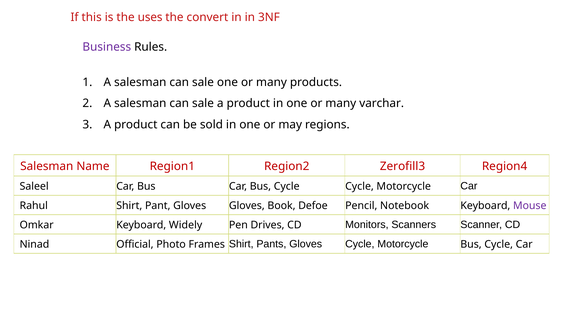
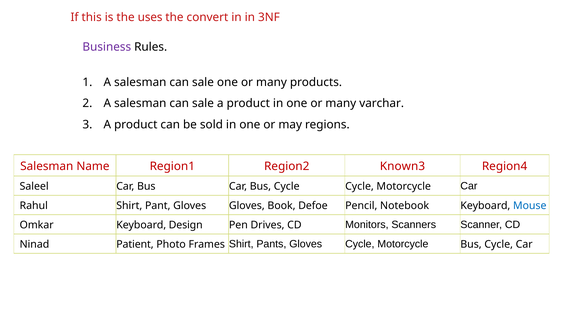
Zerofill3: Zerofill3 -> Known3 (402, 166)
Mouse colour: purple -> blue (530, 206)
Widely: Widely -> Design (186, 225)
Official: Official -> Patient (135, 244)
